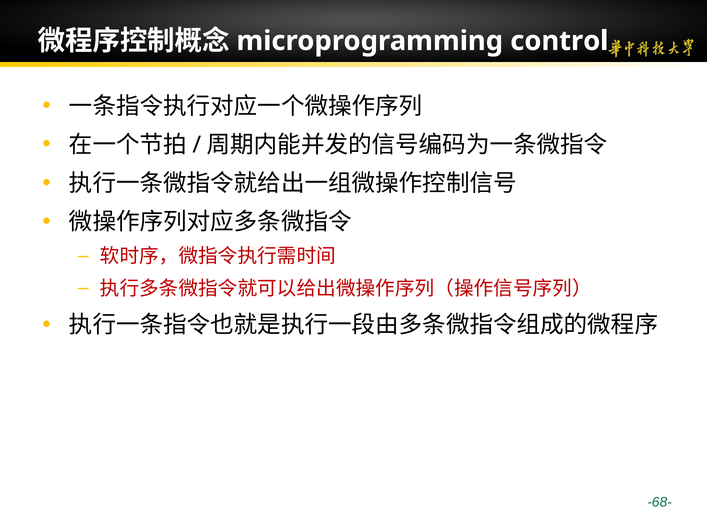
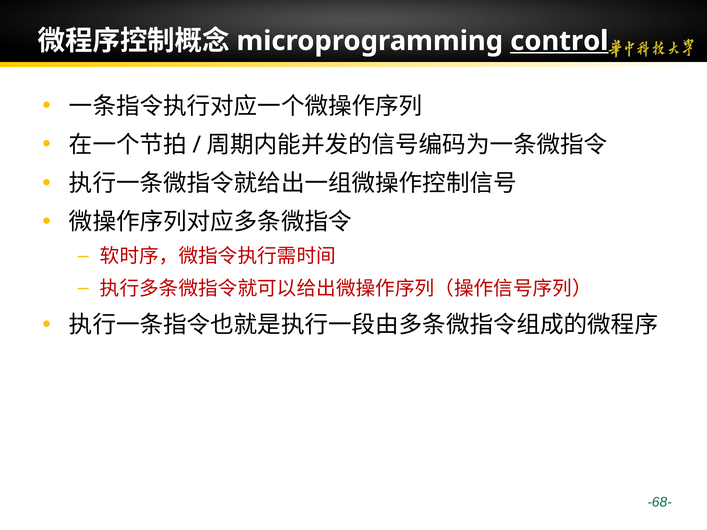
control underline: none -> present (559, 41)
